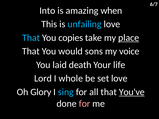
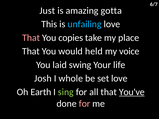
Into: Into -> Just (47, 11)
when: when -> gotta (111, 11)
That colour: light blue -> pink (31, 38)
place underline: present -> none (129, 38)
sons: sons -> held (94, 51)
death: death -> swing (80, 65)
Lord: Lord -> Josh (43, 79)
Glory: Glory -> Earth (41, 92)
sing colour: light blue -> light green (66, 92)
